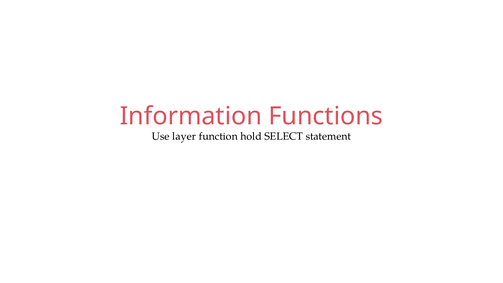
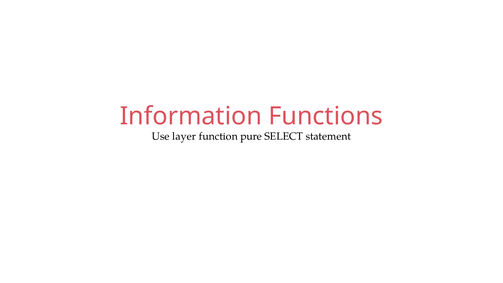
hold: hold -> pure (251, 137)
